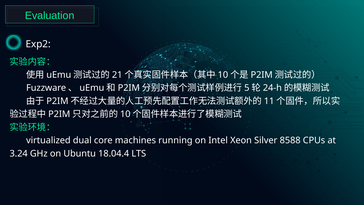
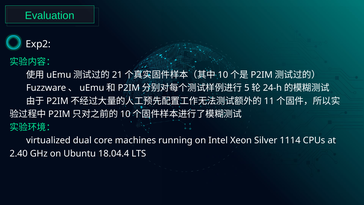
8588: 8588 -> 1114 (290, 140)
3.24: 3.24 -> 2.40 (19, 153)
